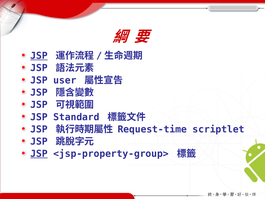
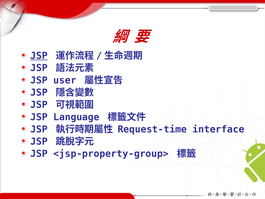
Standard: Standard -> Language (76, 117)
scriptlet: scriptlet -> interface (218, 129)
JSP underline: present -> none (39, 154)
